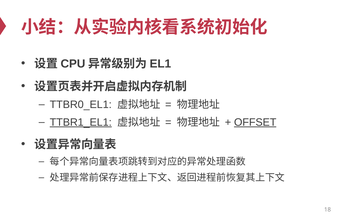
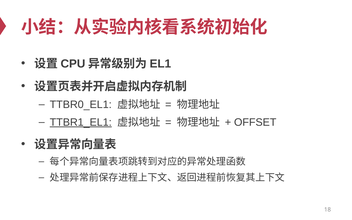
OFFSET underline: present -> none (255, 122)
